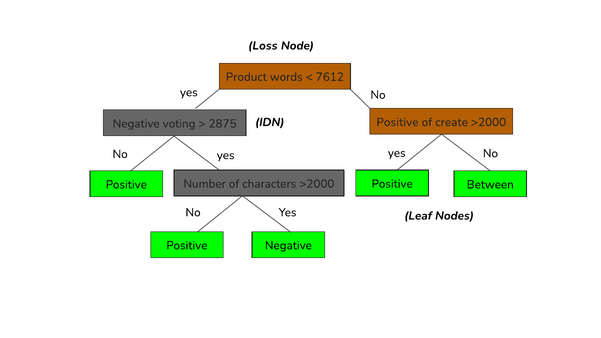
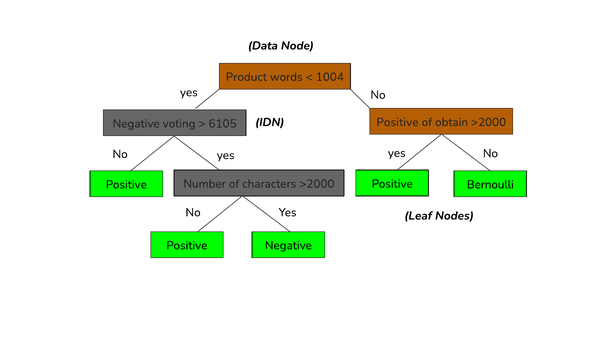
Loss: Loss -> Data (263, 46)
7612: 7612 -> 1004 (330, 77)
create: create -> obtain (452, 122)
2875: 2875 -> 6105 (223, 124)
Between: Between -> Bernoulli (490, 185)
